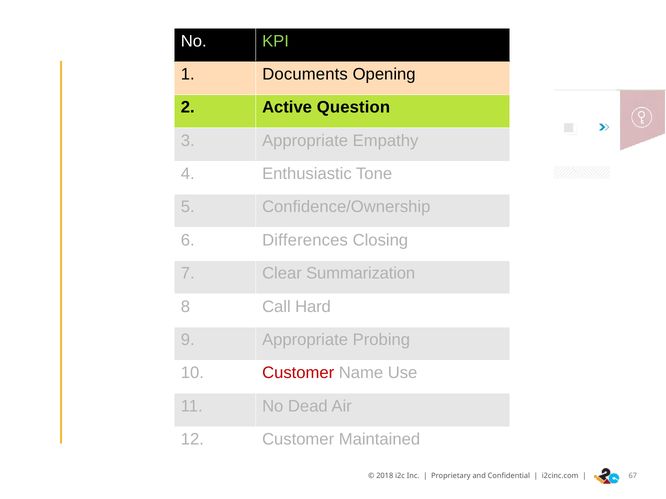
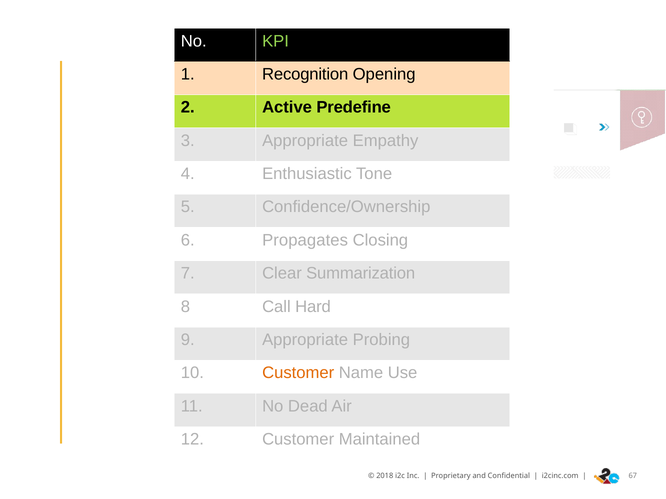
Documents: Documents -> Recognition (305, 74)
Question: Question -> Predefine (354, 108)
Differences: Differences -> Propagates (305, 240)
Customer colour: red -> orange (298, 373)
